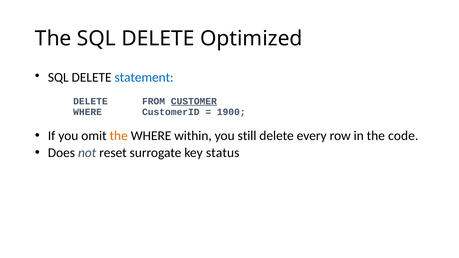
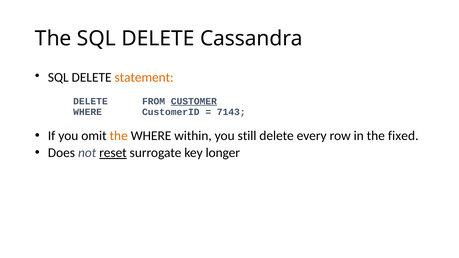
Optimized: Optimized -> Cassandra (251, 39)
statement colour: blue -> orange (144, 78)
1900: 1900 -> 7143 (231, 112)
code: code -> fixed (403, 136)
reset underline: none -> present (113, 153)
status: status -> longer (223, 153)
